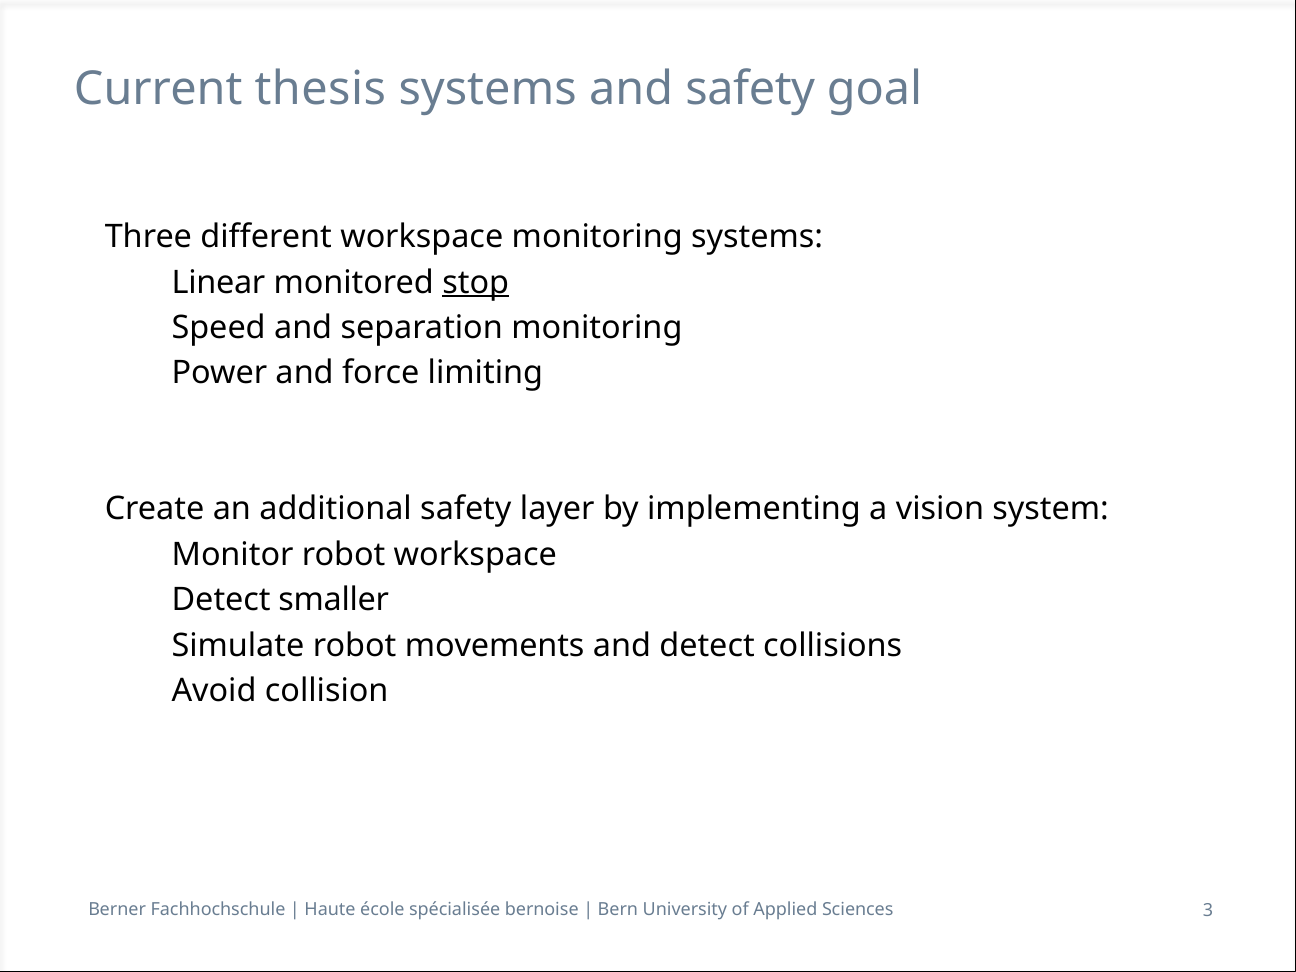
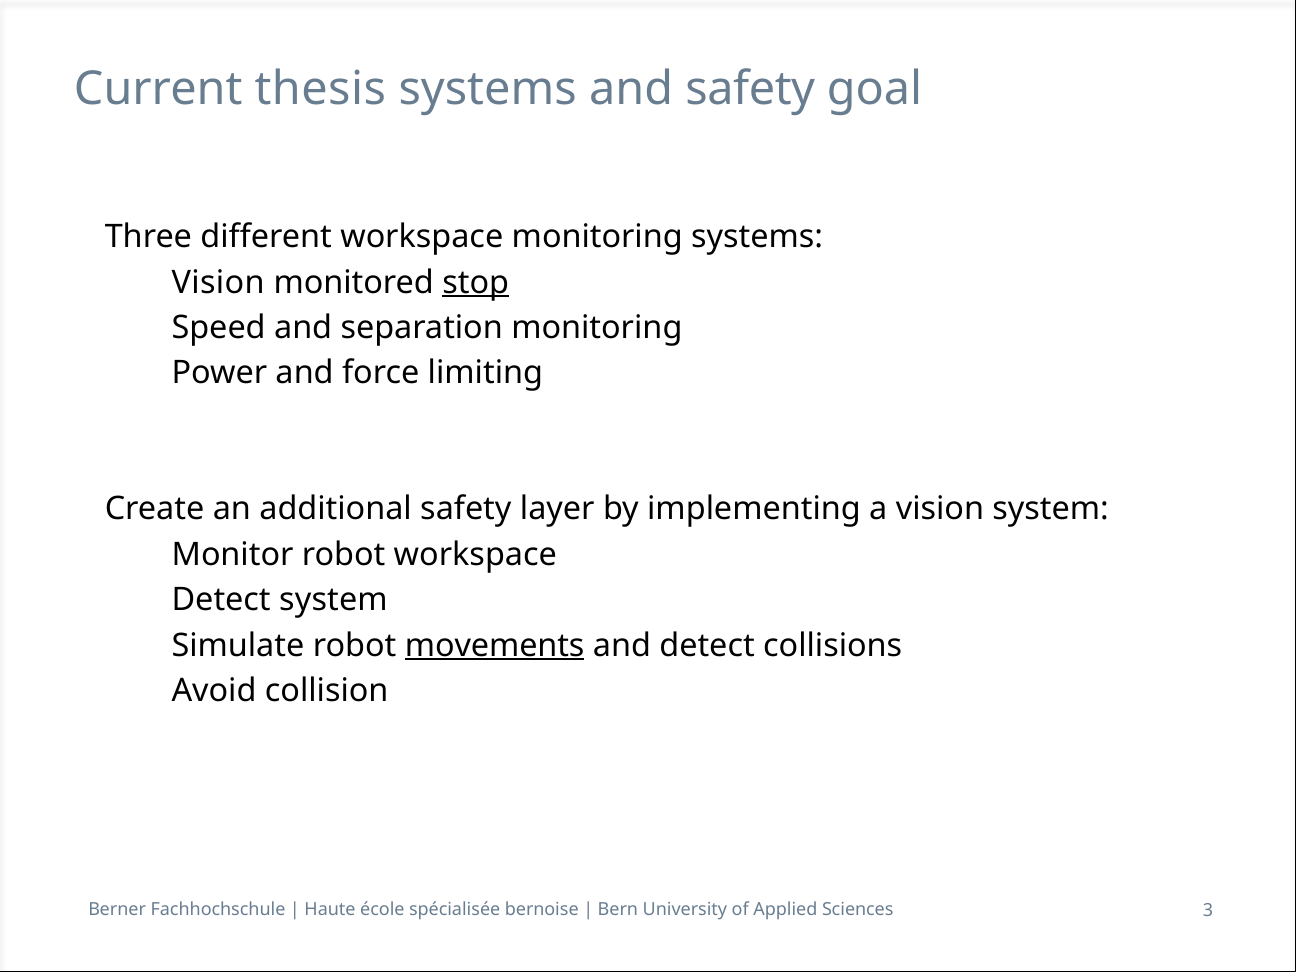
Linear: Linear -> Vision (218, 282)
Detect smaller: smaller -> system (333, 600)
movements underline: none -> present (495, 645)
